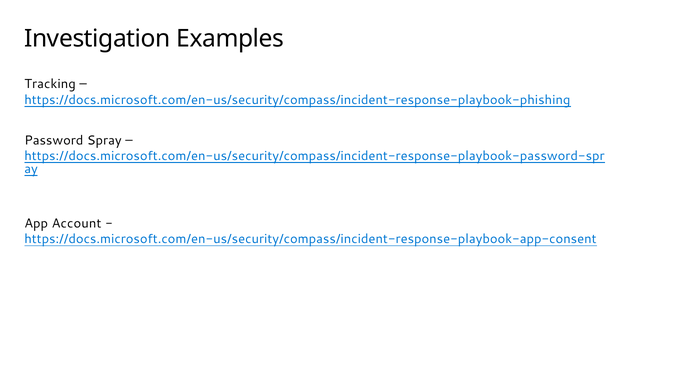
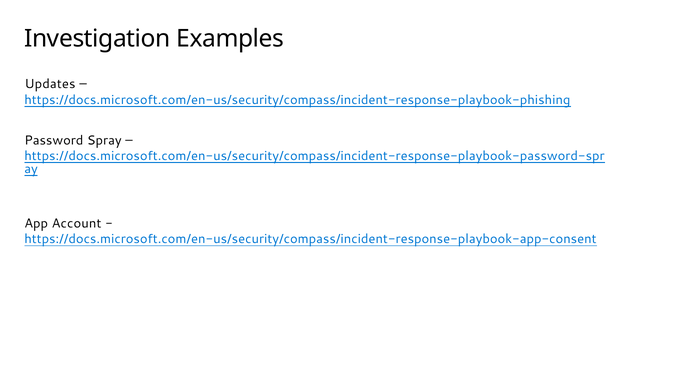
Tracking: Tracking -> Updates (50, 84)
